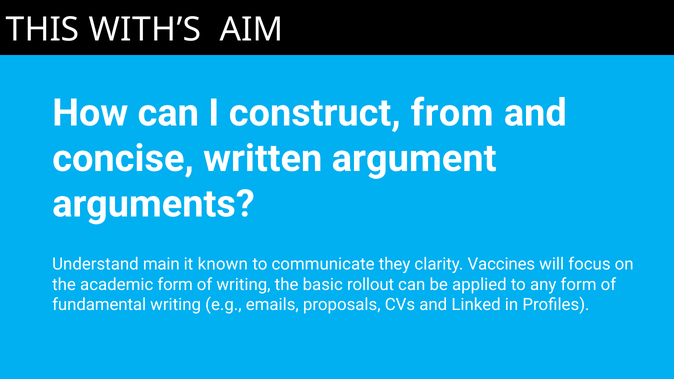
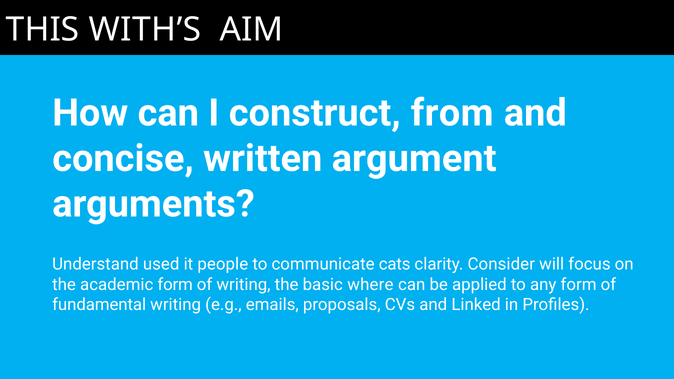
main: main -> used (161, 264)
known: known -> people (223, 264)
they: they -> cats (395, 264)
Vaccines: Vaccines -> Consider (501, 264)
rollout: rollout -> where (370, 285)
